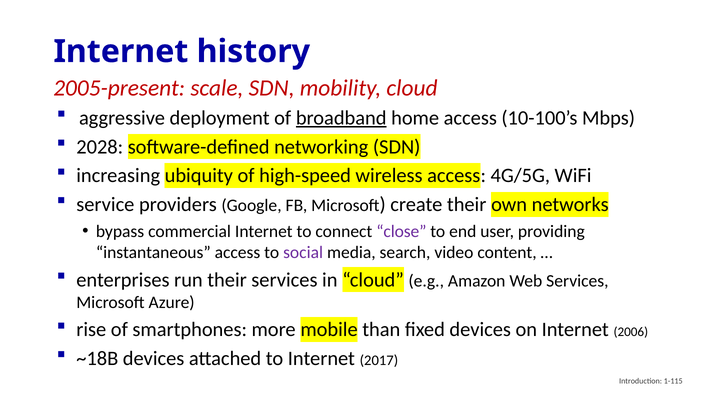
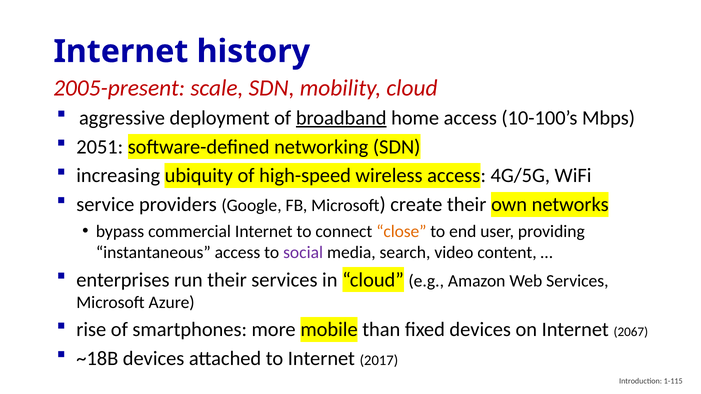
2028: 2028 -> 2051 (100, 147)
close colour: purple -> orange (401, 232)
2006: 2006 -> 2067 (631, 332)
